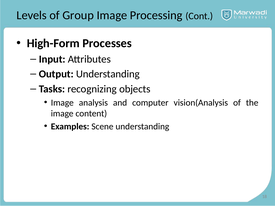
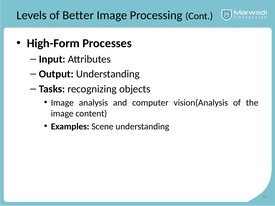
Group: Group -> Better (78, 15)
